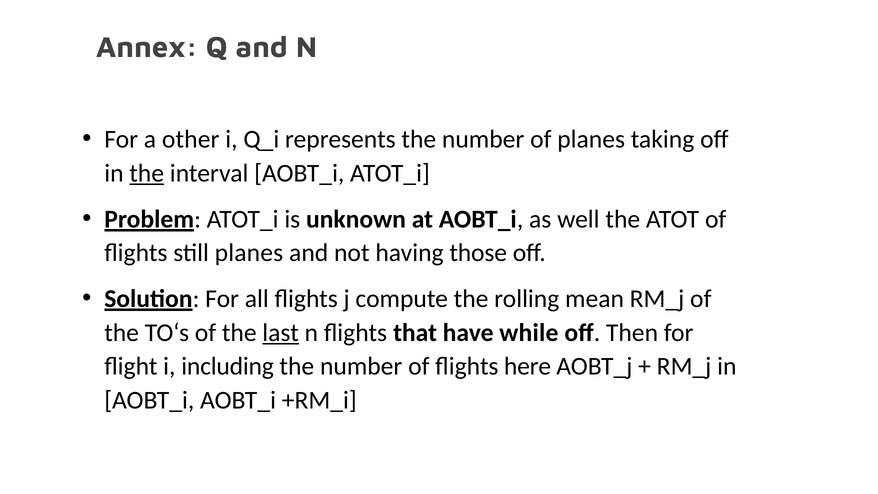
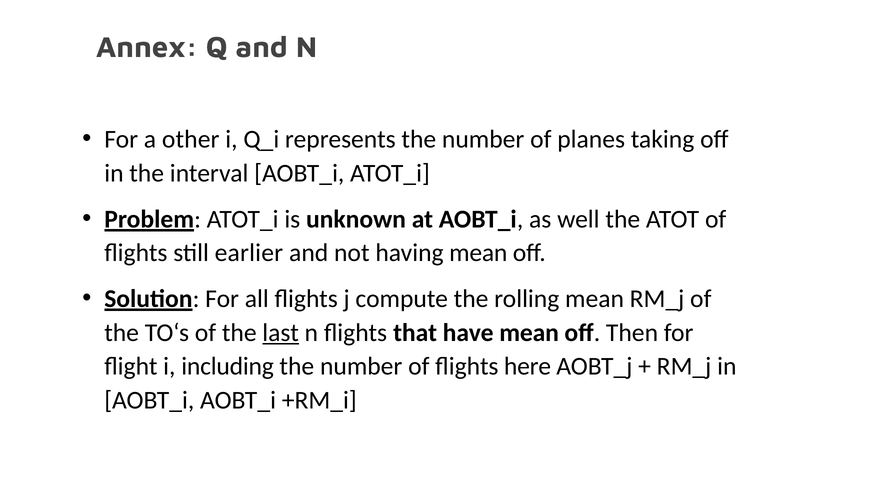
the underline: present -> none (147, 173)
still planes: planes -> earlier (249, 253)
having those: those -> mean (478, 253)
have while: while -> mean (529, 333)
